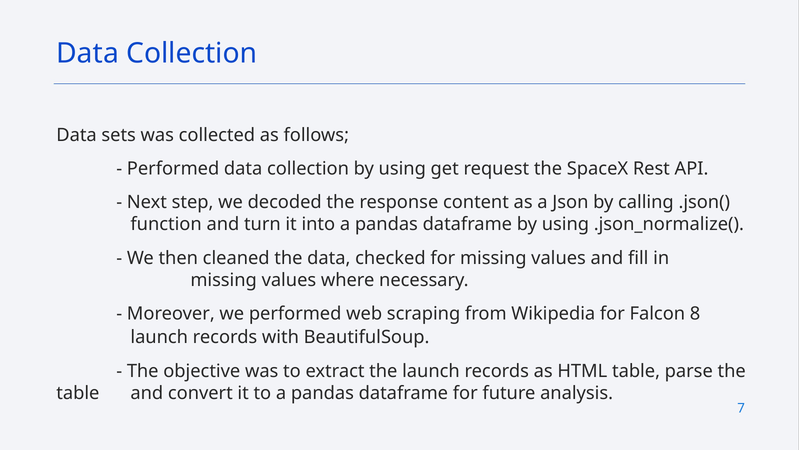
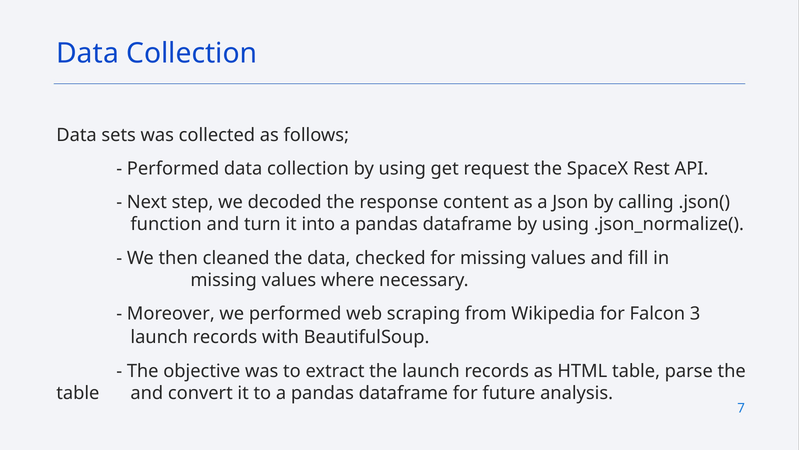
8: 8 -> 3 (695, 313)
